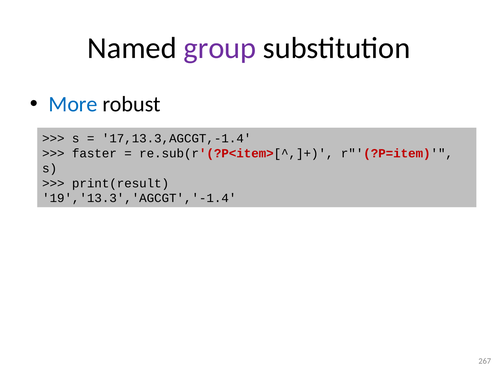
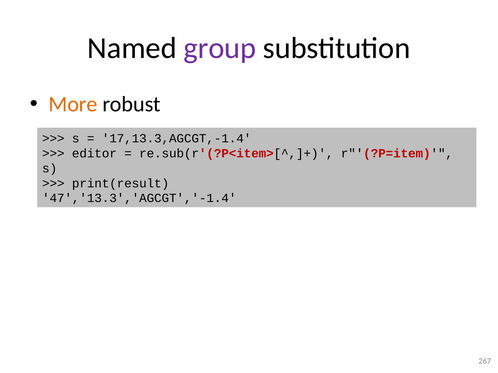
More colour: blue -> orange (73, 104)
faster: faster -> editor (94, 154)
19','13.3','AGCGT','-1.4: 19','13.3','AGCGT','-1.4 -> 47','13.3','AGCGT','-1.4 (139, 198)
